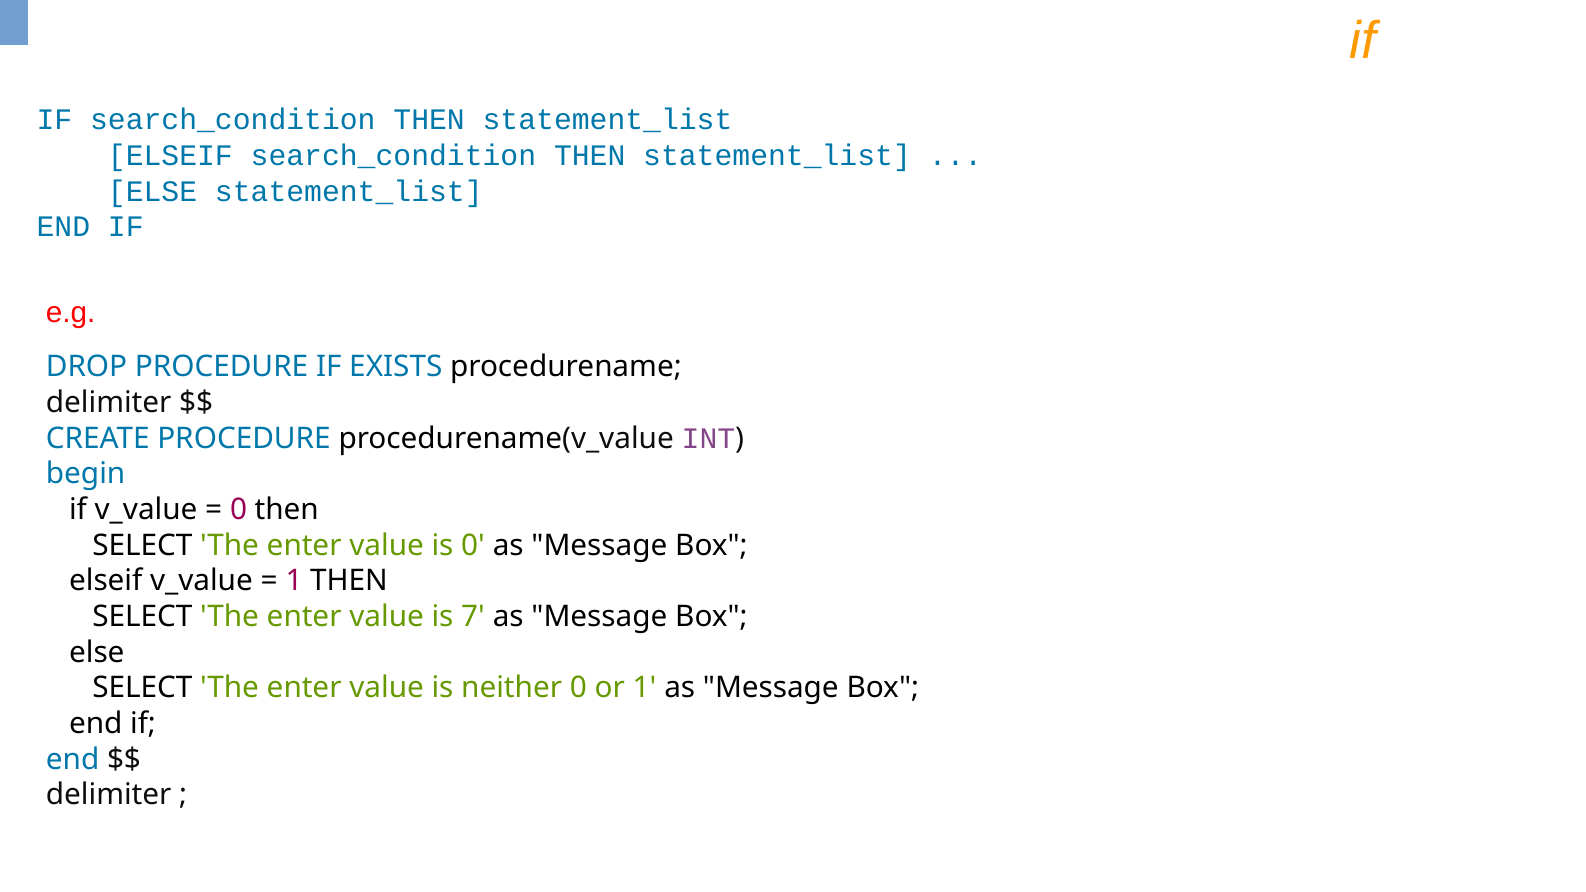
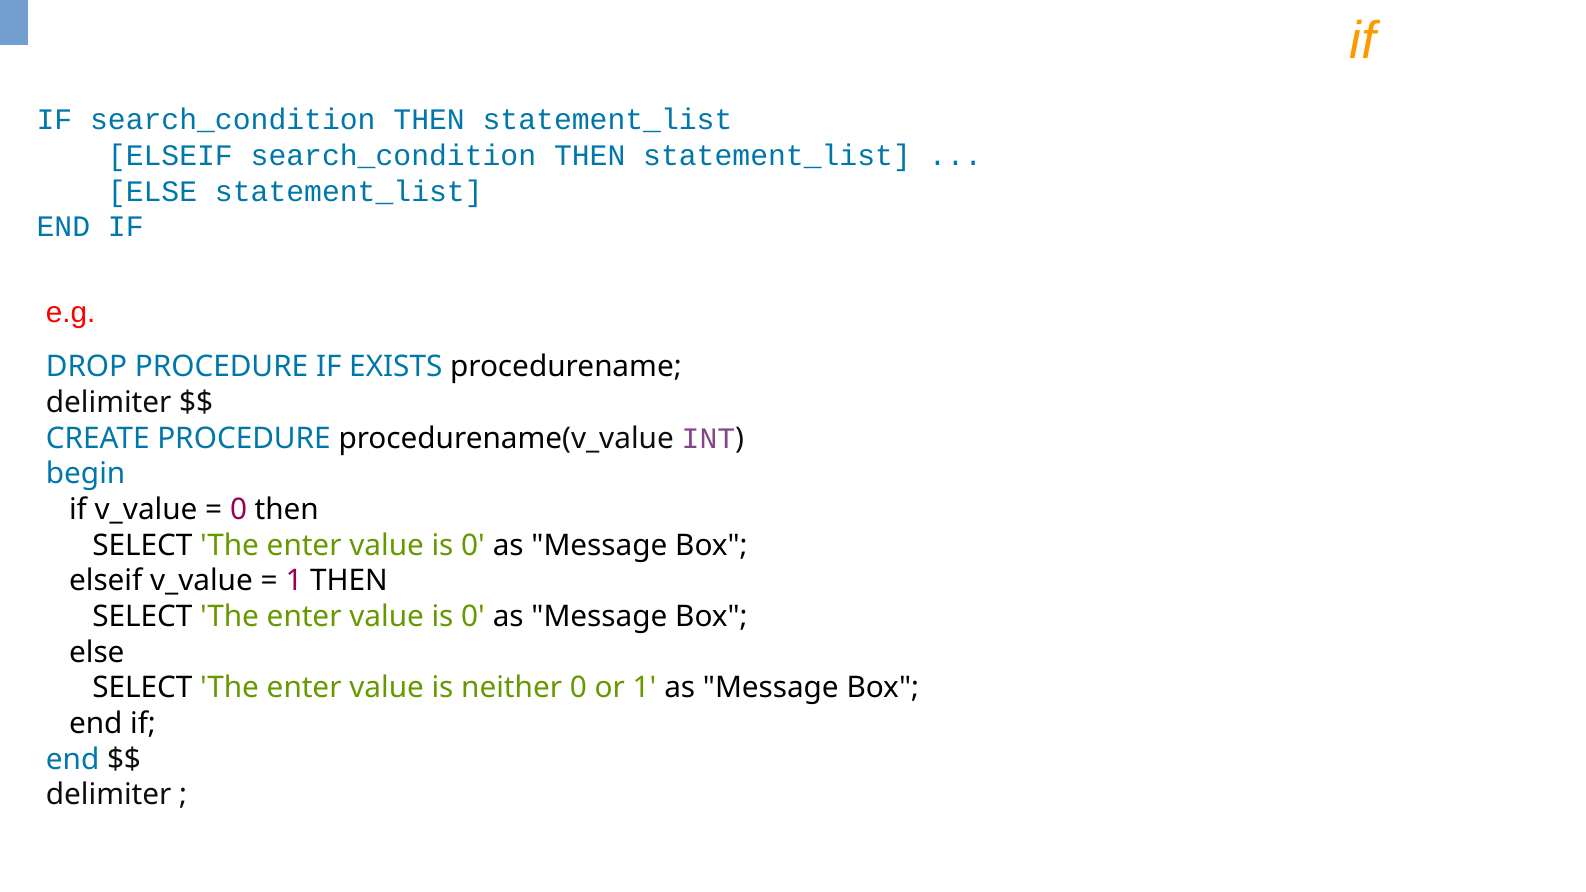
7: 7 -> 0 (473, 617)
